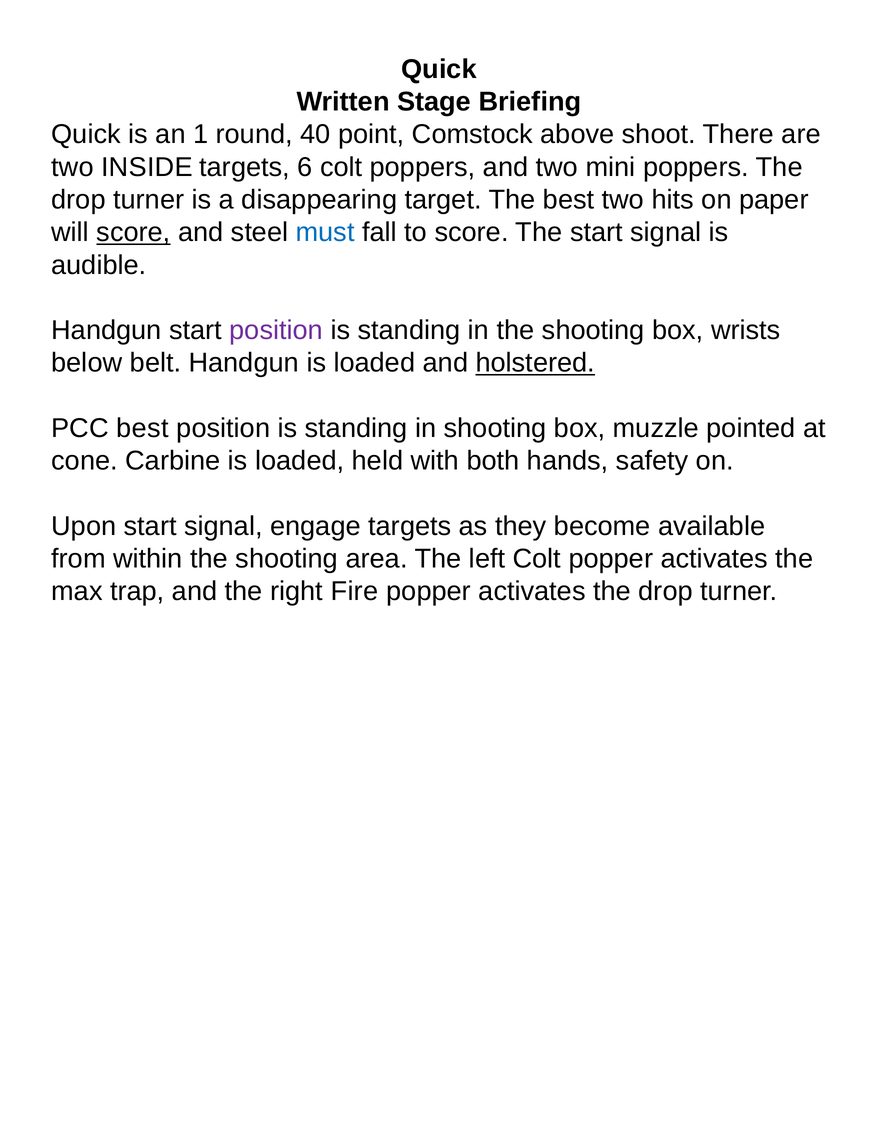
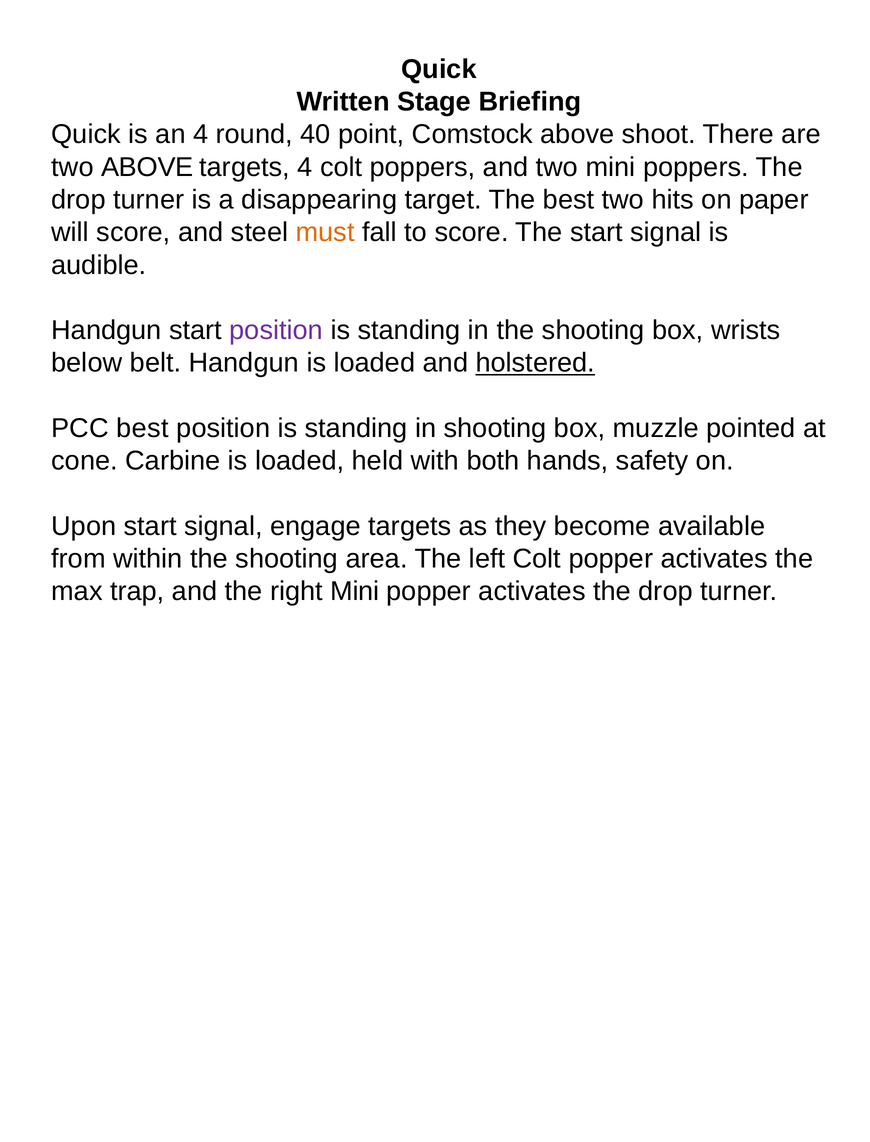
an 1: 1 -> 4 (201, 135)
two INSIDE: INSIDE -> ABOVE (147, 167)
targets 6: 6 -> 4 (305, 167)
score underline: present -> none (133, 232)
must colour: blue -> orange (325, 232)
right Fire: Fire -> Mini (355, 591)
